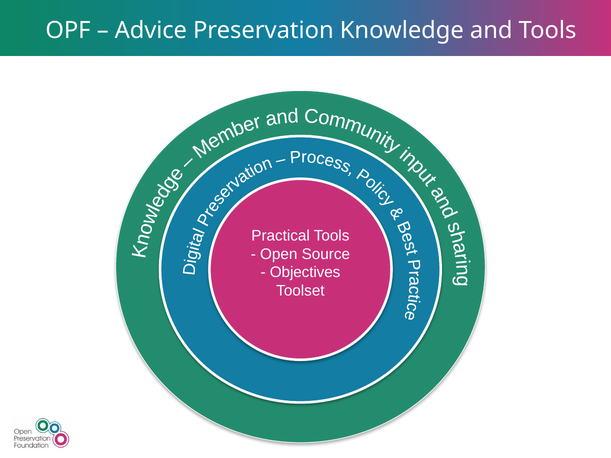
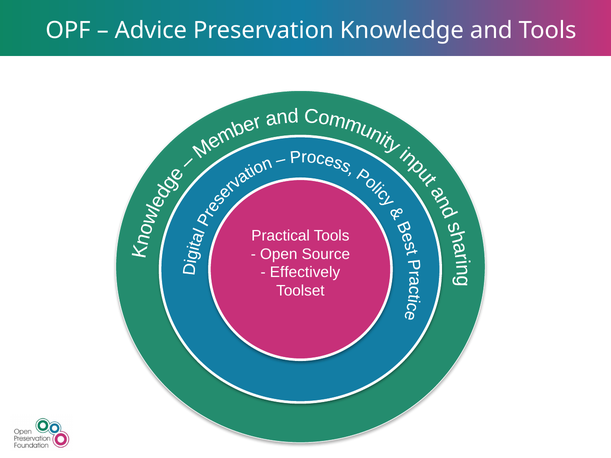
Objectives: Objectives -> Effectively (305, 272)
